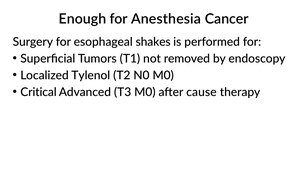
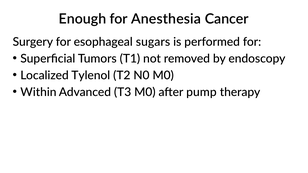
shakes: shakes -> sugars (153, 42)
Critical: Critical -> Within (38, 92)
cause: cause -> pump (201, 92)
